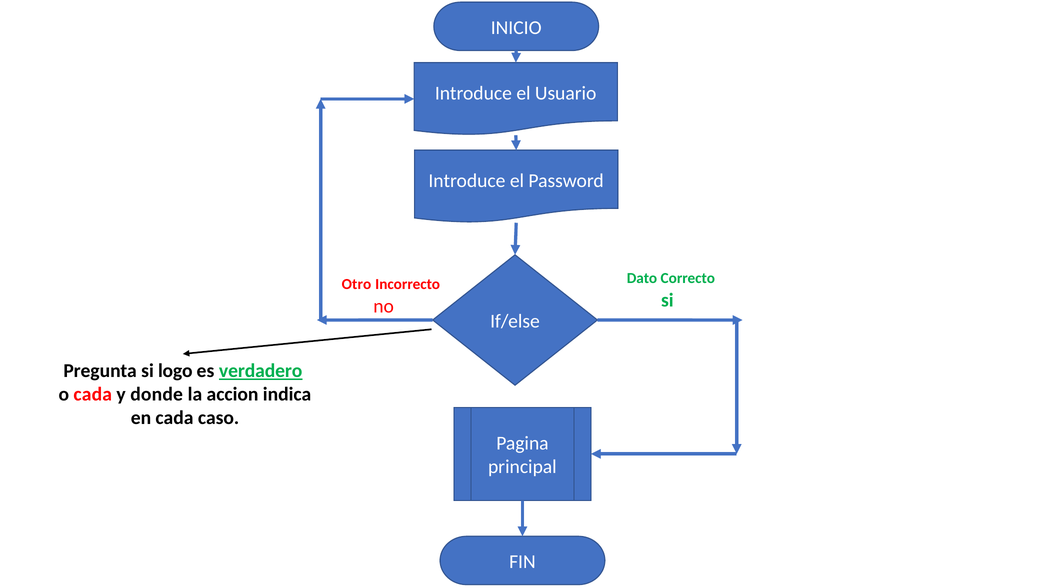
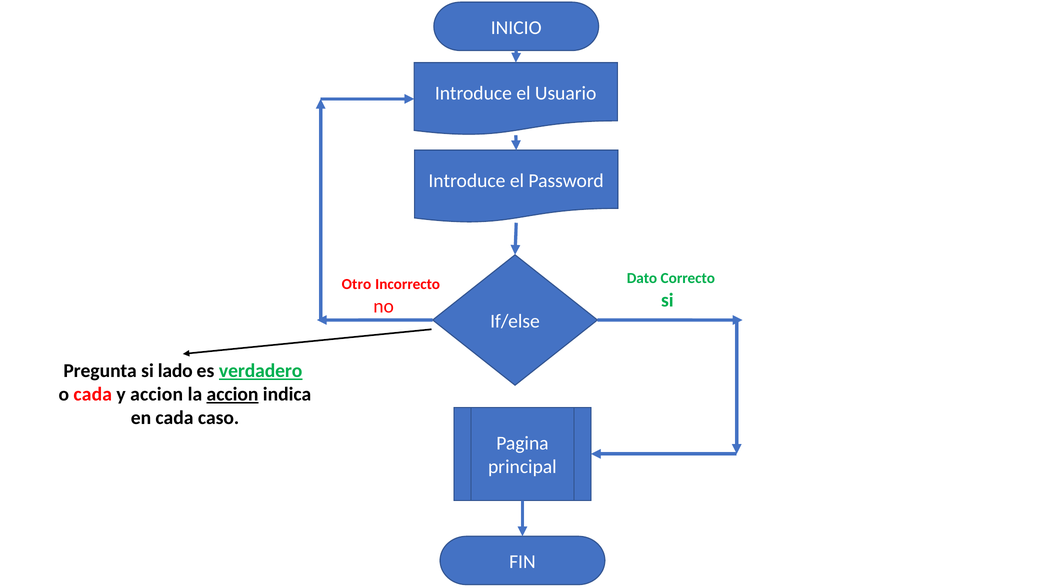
logo: logo -> lado (175, 371)
y donde: donde -> accion (157, 394)
accion underline: none -> present (233, 394)
